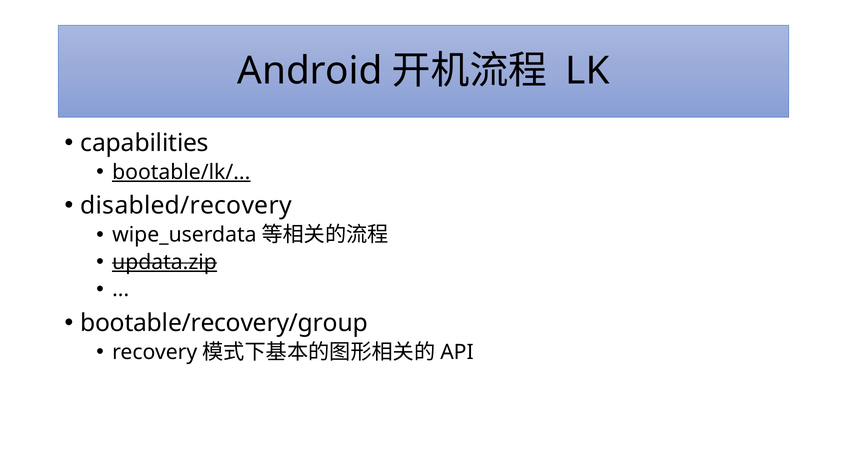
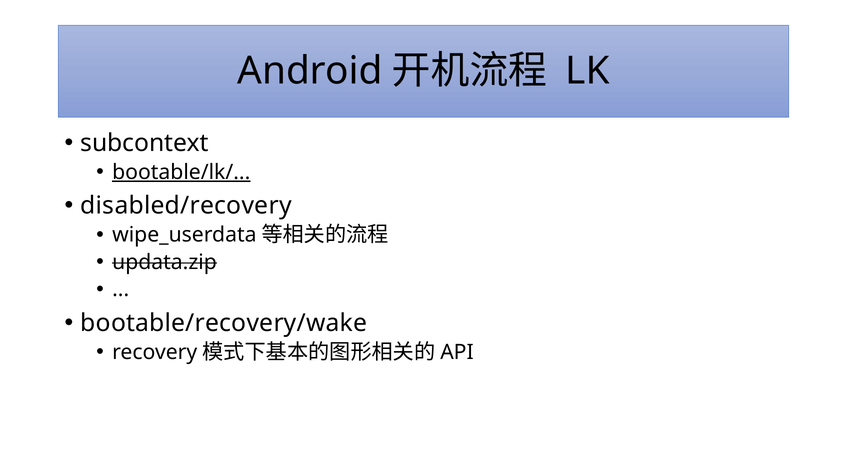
capabilities: capabilities -> subcontext (145, 143)
updata.zip underline: present -> none (165, 262)
bootable/recovery/group: bootable/recovery/group -> bootable/recovery/wake (224, 323)
